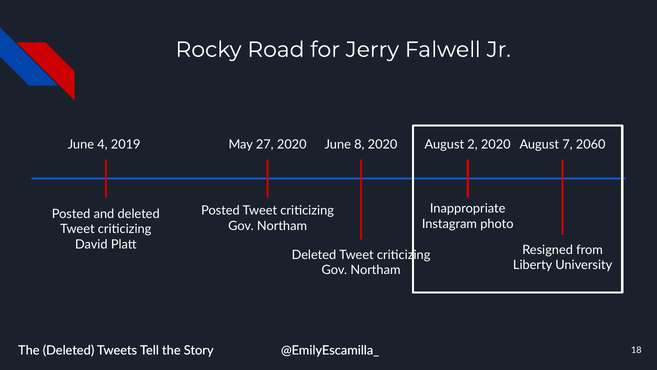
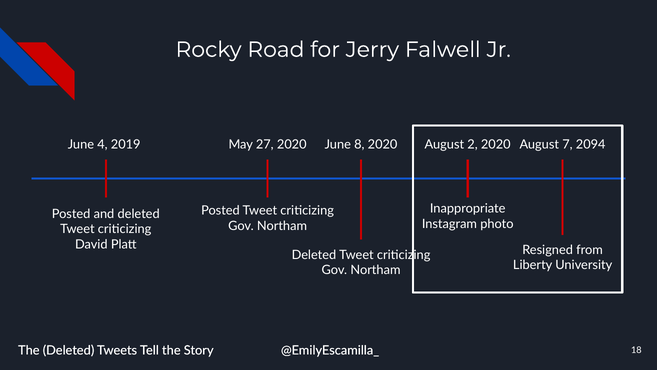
2060: 2060 -> 2094 (591, 144)
